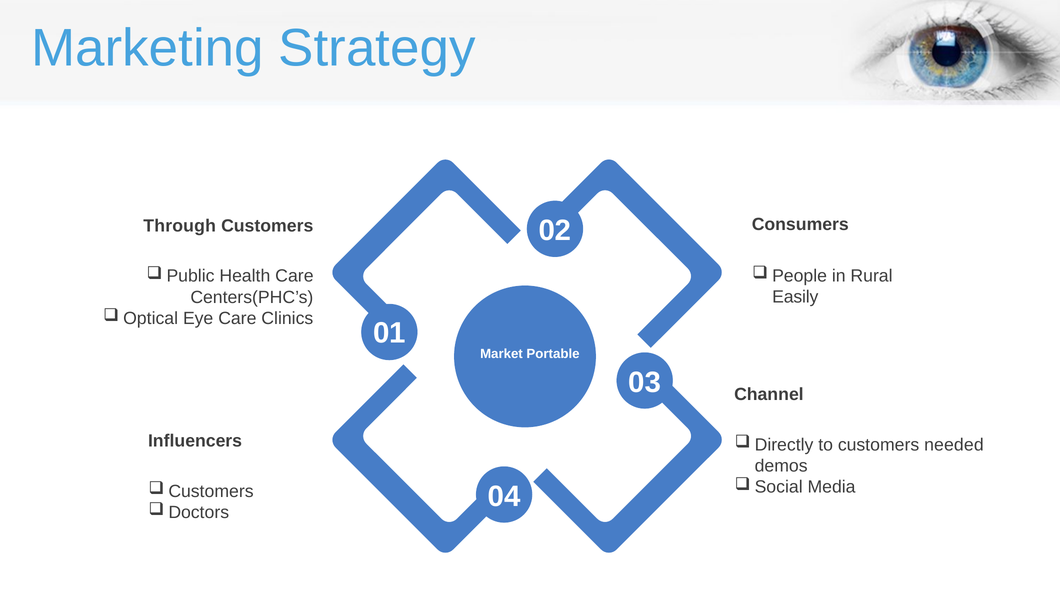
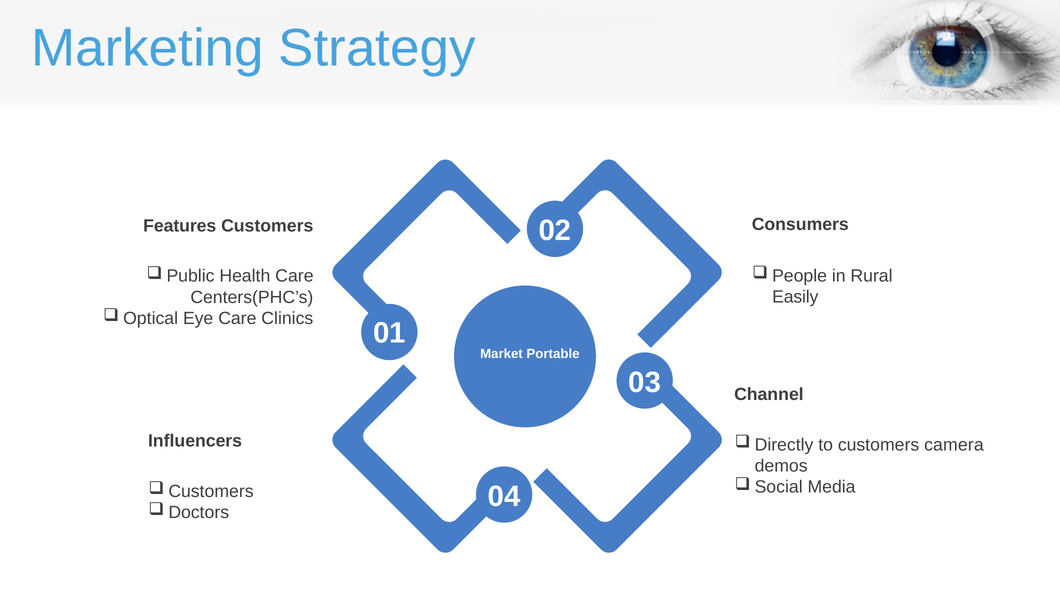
Through: Through -> Features (180, 226)
needed: needed -> camera (954, 445)
